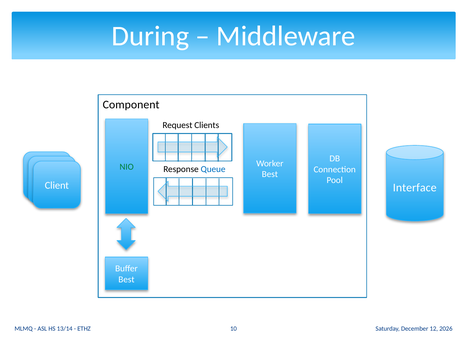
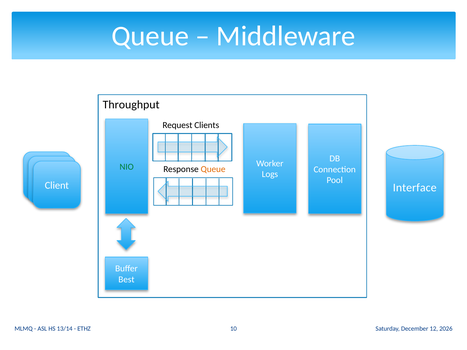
During: During -> Queue (150, 36)
Component: Component -> Throughput (131, 105)
Queue colour: blue -> orange (213, 169)
Best: Best -> Logs (270, 174)
